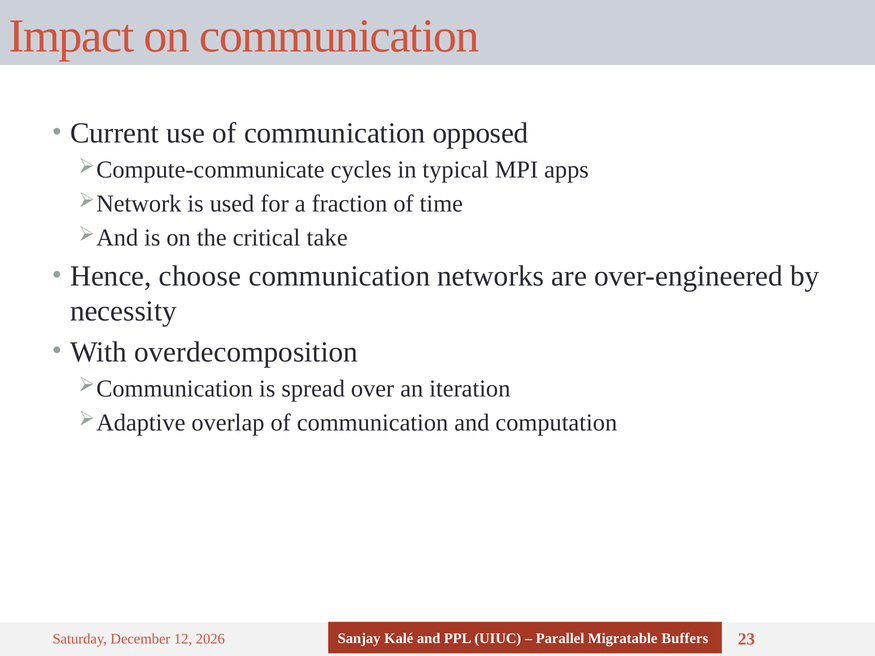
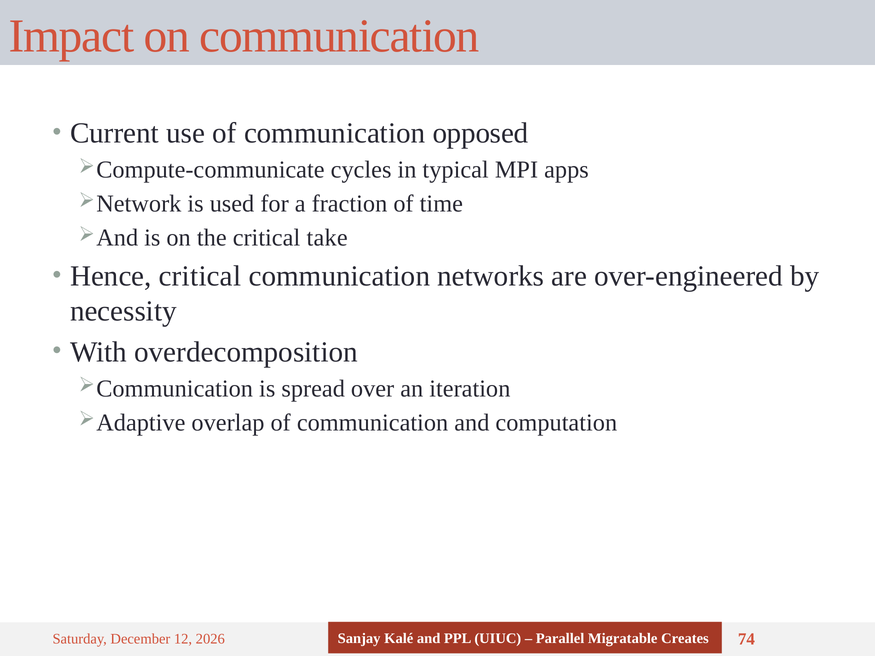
Hence choose: choose -> critical (200, 276)
Buffers: Buffers -> Creates (685, 639)
23: 23 -> 74 (746, 640)
